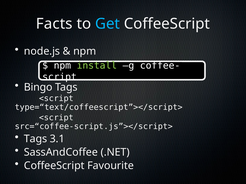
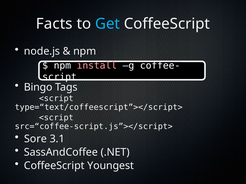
install colour: light green -> pink (97, 66)
Tags: Tags -> Sore (35, 139)
Favourite: Favourite -> Youngest (111, 166)
